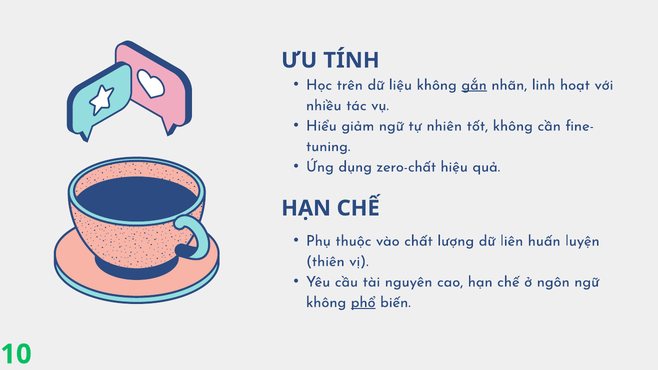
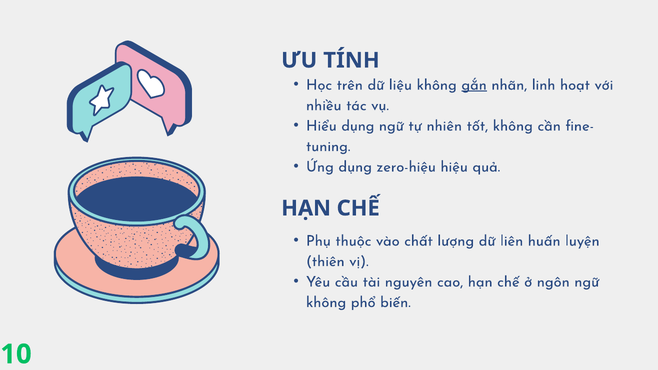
Hiểu giảm: giảm -> dụng (358, 126)
zero-chất: zero-chất -> zero-hiệu (406, 167)
phổ underline: present -> none (363, 302)
